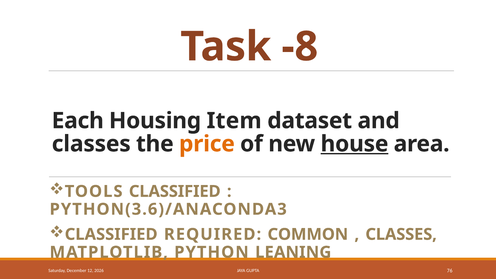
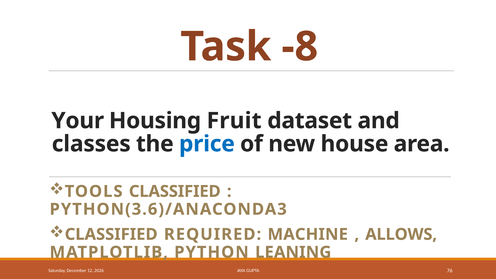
Each: Each -> Your (78, 121)
Item: Item -> Fruit (234, 121)
price colour: orange -> blue (207, 144)
house underline: present -> none (354, 144)
COMMON: COMMON -> MACHINE (308, 234)
CLASSES: CLASSES -> ALLOWS (401, 234)
